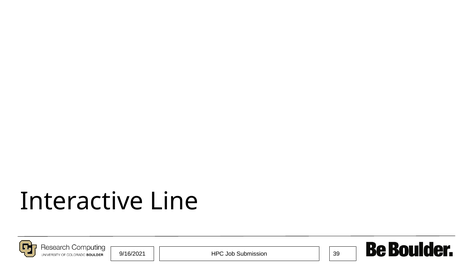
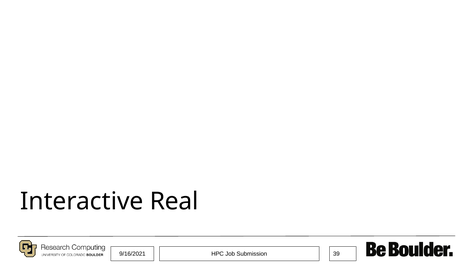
Line: Line -> Real (174, 201)
